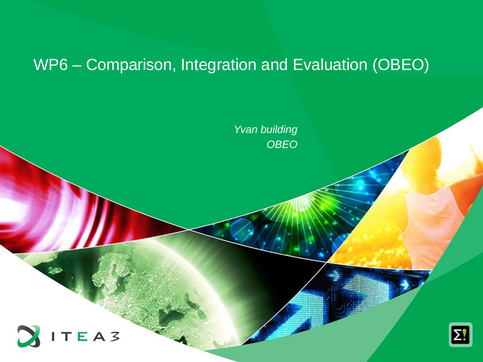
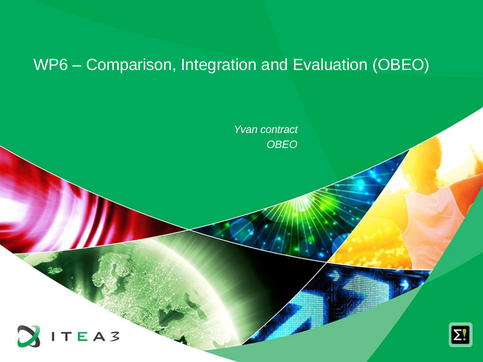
building: building -> contract (279, 130)
